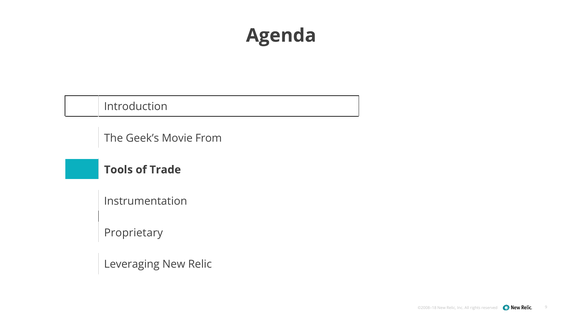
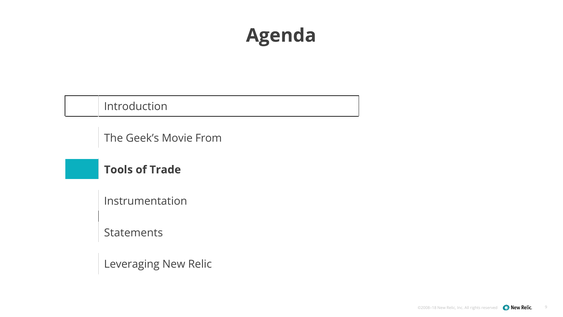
Proprietary: Proprietary -> Statements (133, 233)
